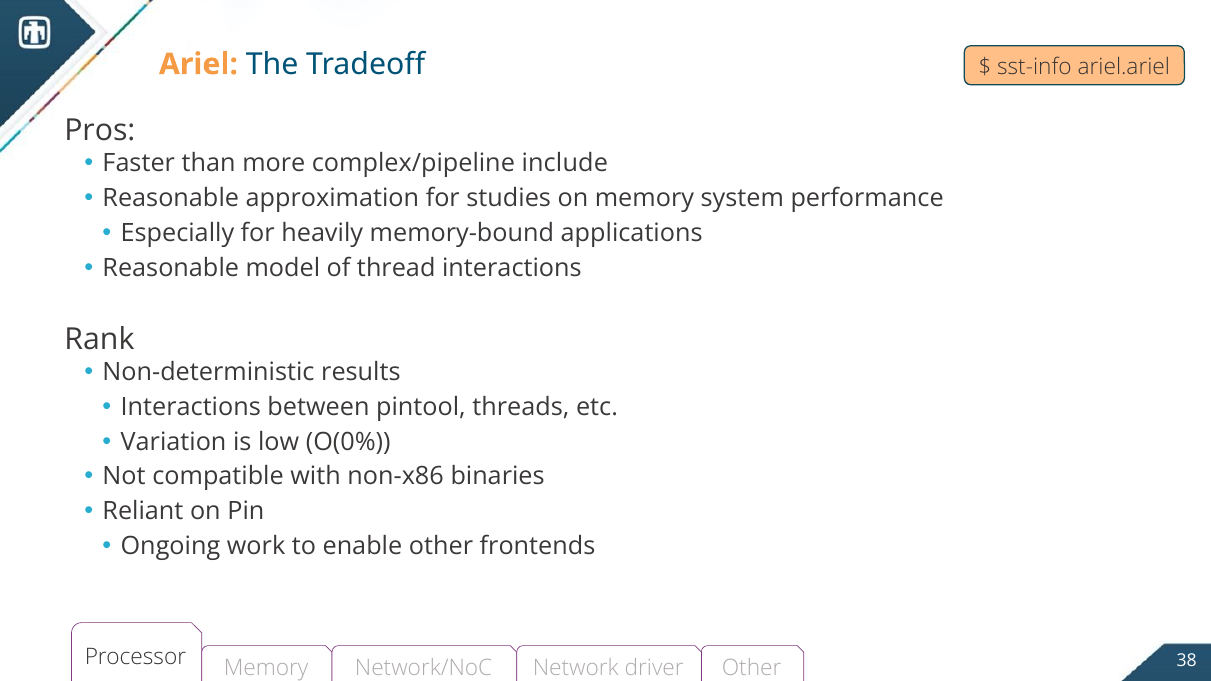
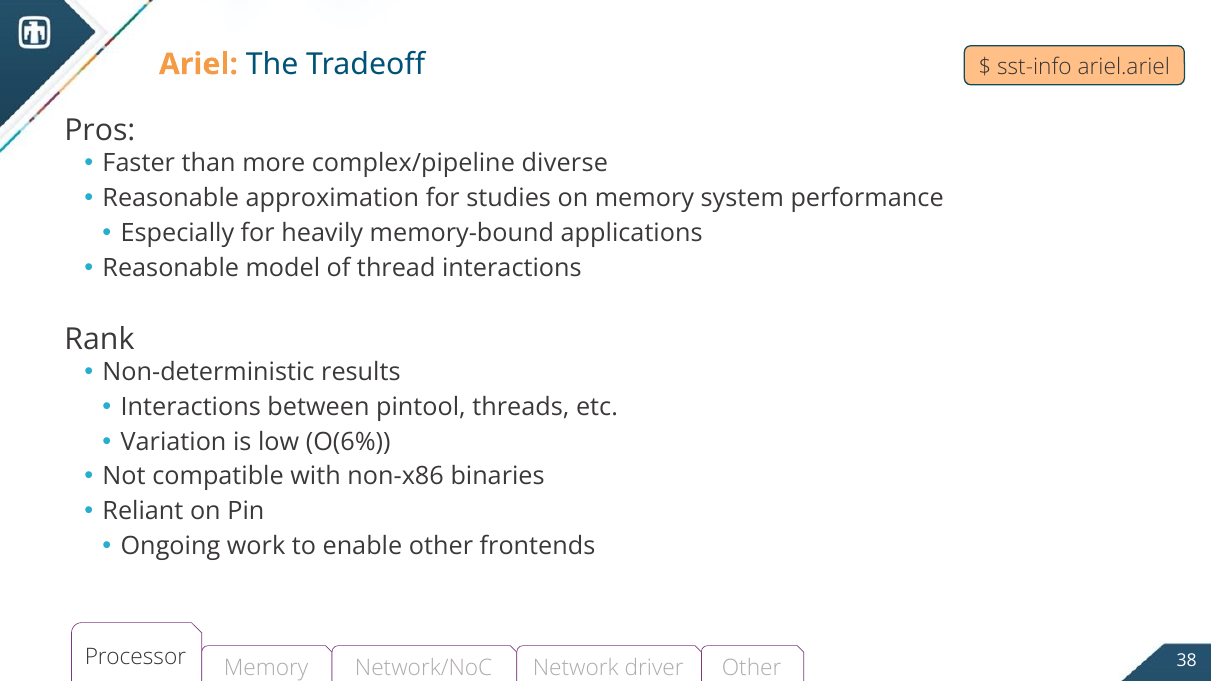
include: include -> diverse (565, 164)
O(0%: O(0% -> O(6% (348, 442)
